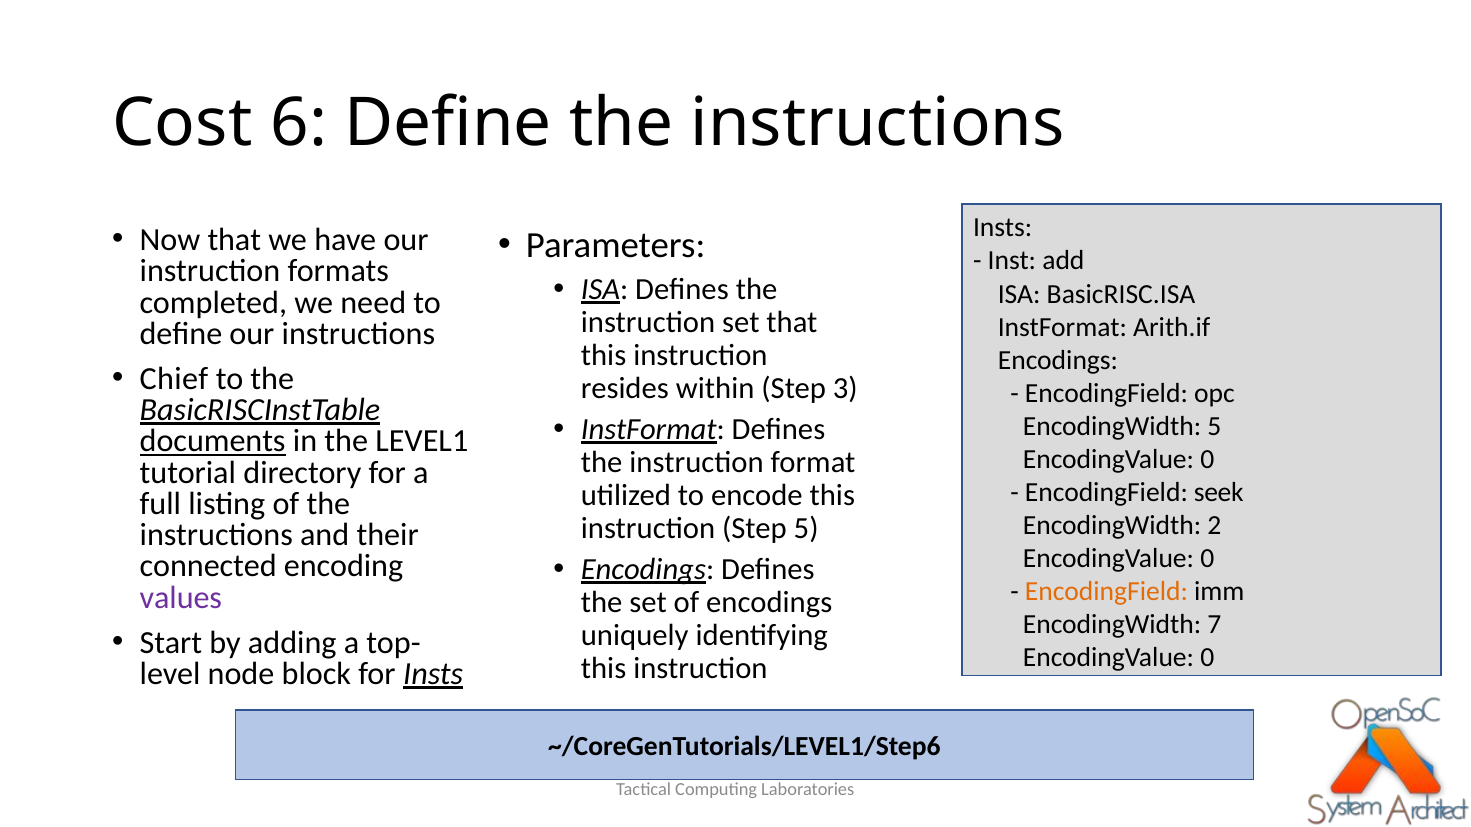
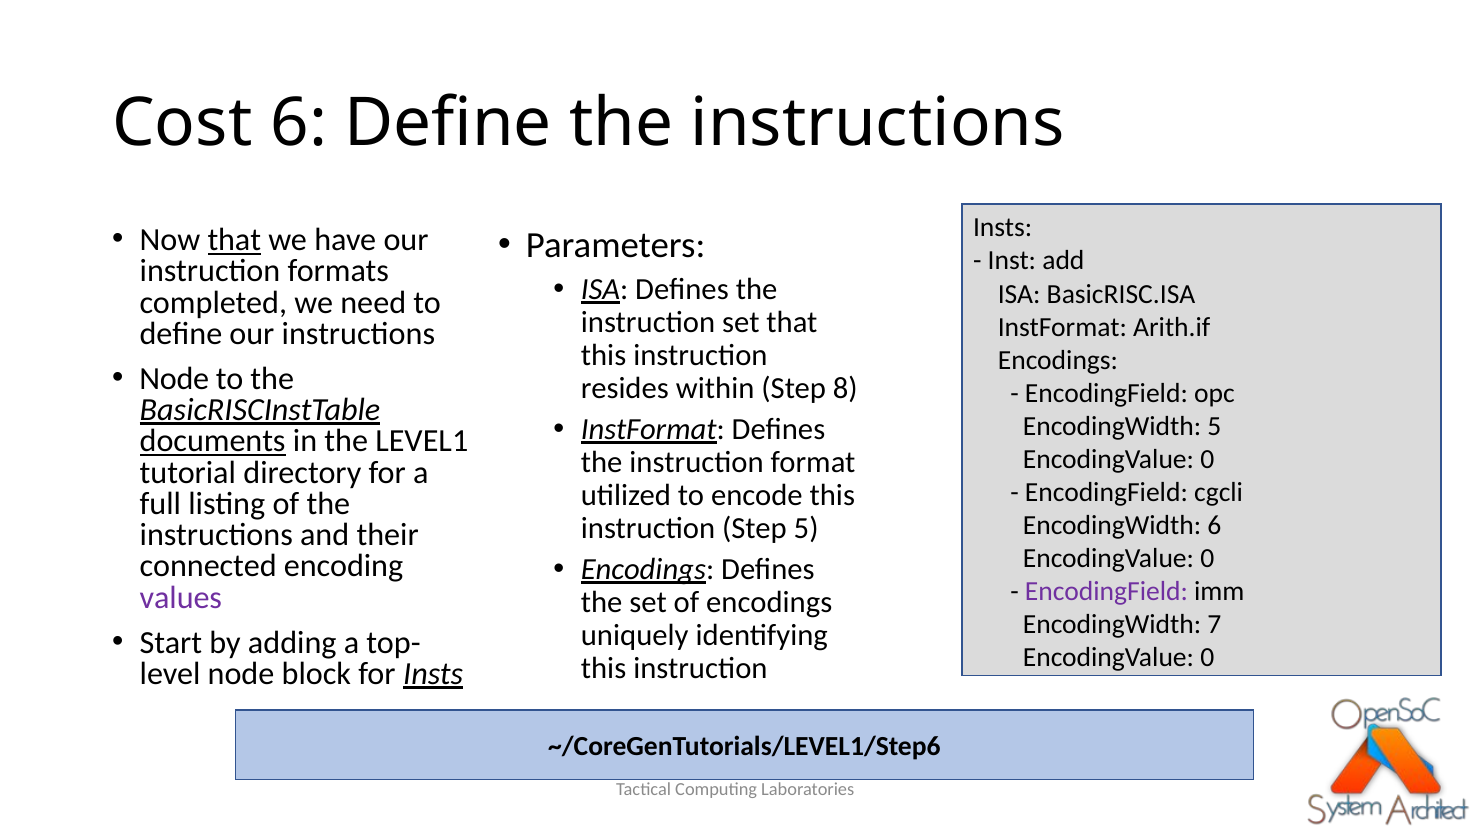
that underline: none -> present (234, 240)
Chief: Chief -> Node (174, 379)
3: 3 -> 8 (845, 389)
seek: seek -> cgcli (1219, 493)
EncodingWidth 2: 2 -> 6 (1214, 526)
EncodingField colour: orange -> purple (1106, 592)
